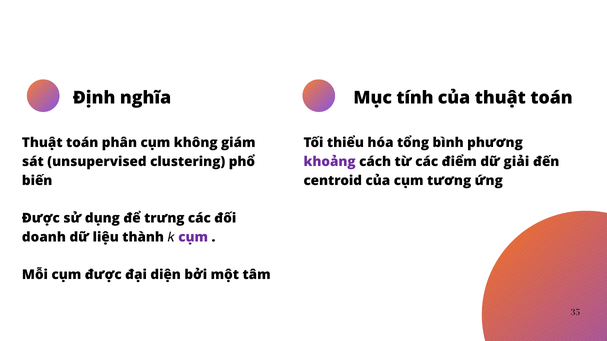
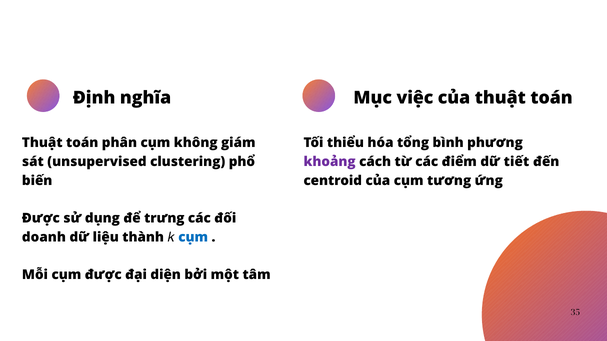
tính: tính -> việc (415, 98)
giải: giải -> tiết (516, 162)
cụm colour: purple -> blue (193, 238)
